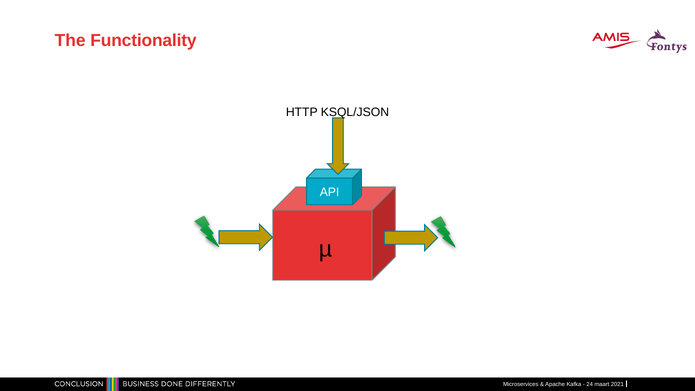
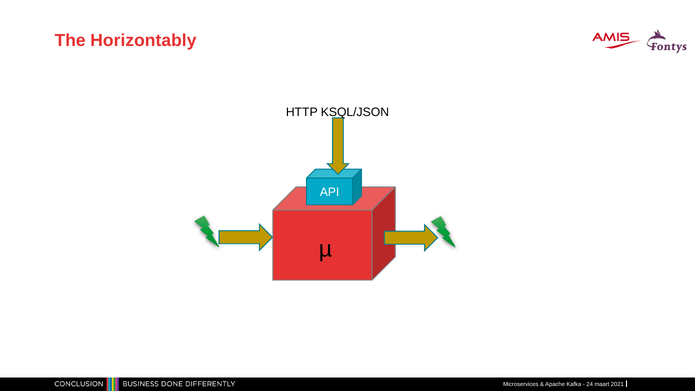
Functionality: Functionality -> Horizontably (143, 41)
